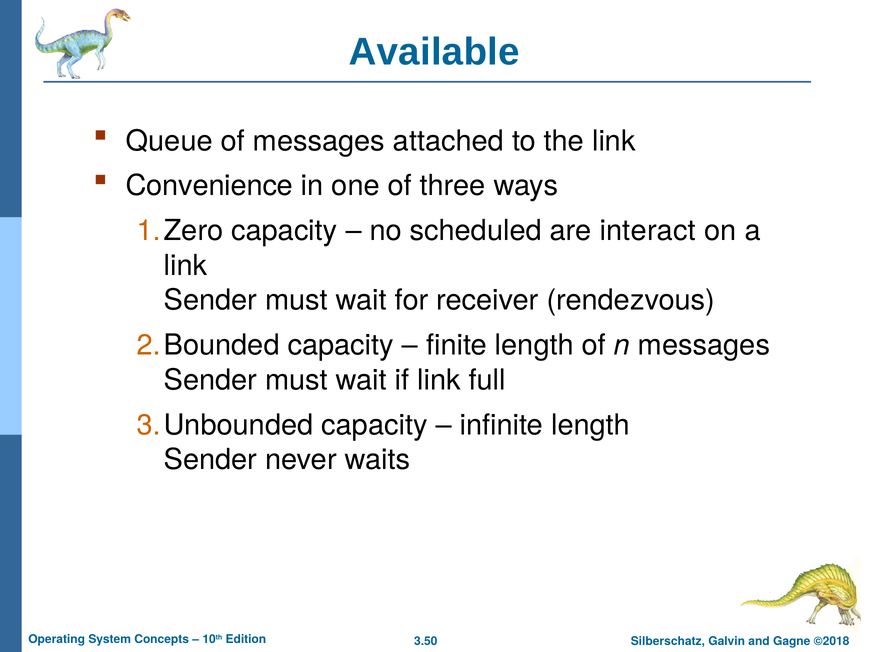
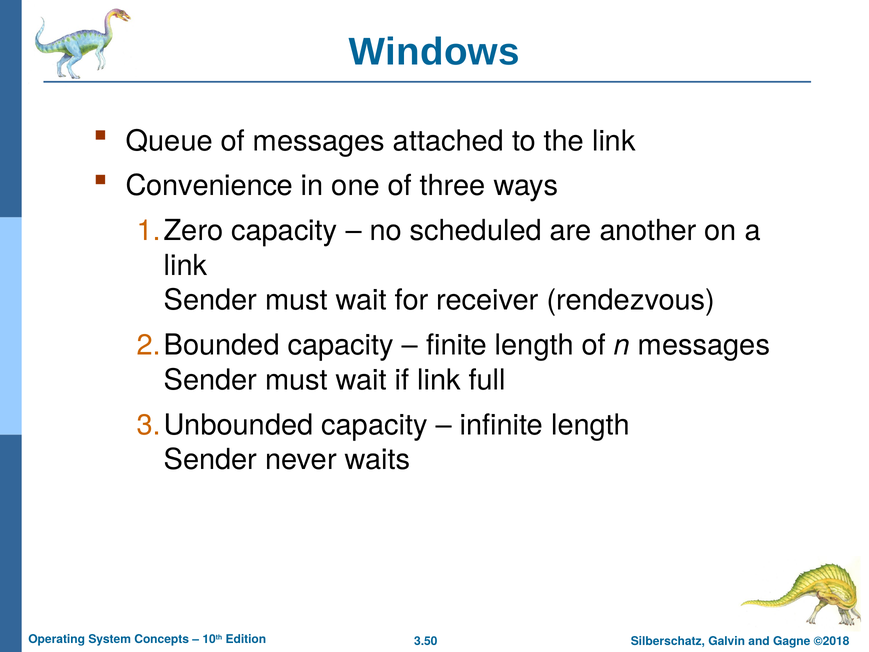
Available: Available -> Windows (434, 52)
interact: interact -> another (648, 231)
